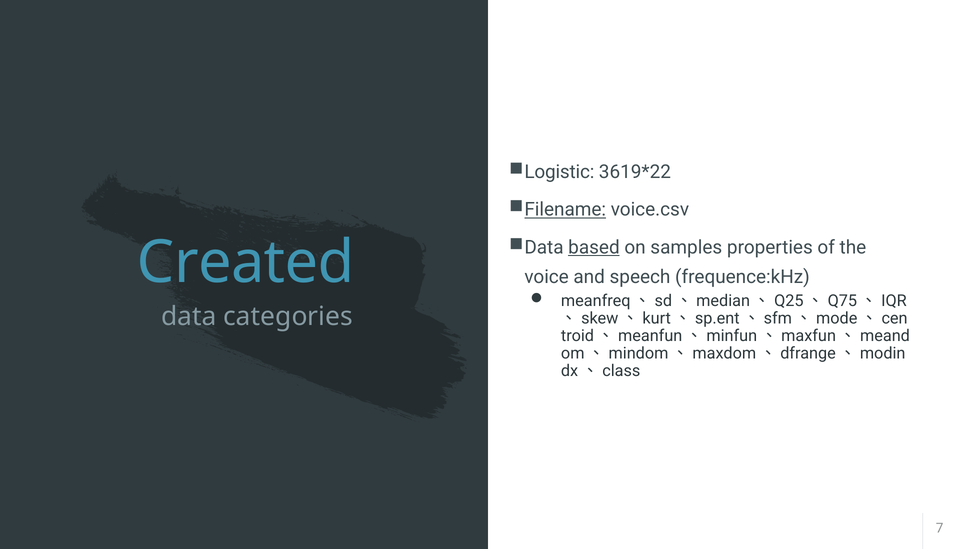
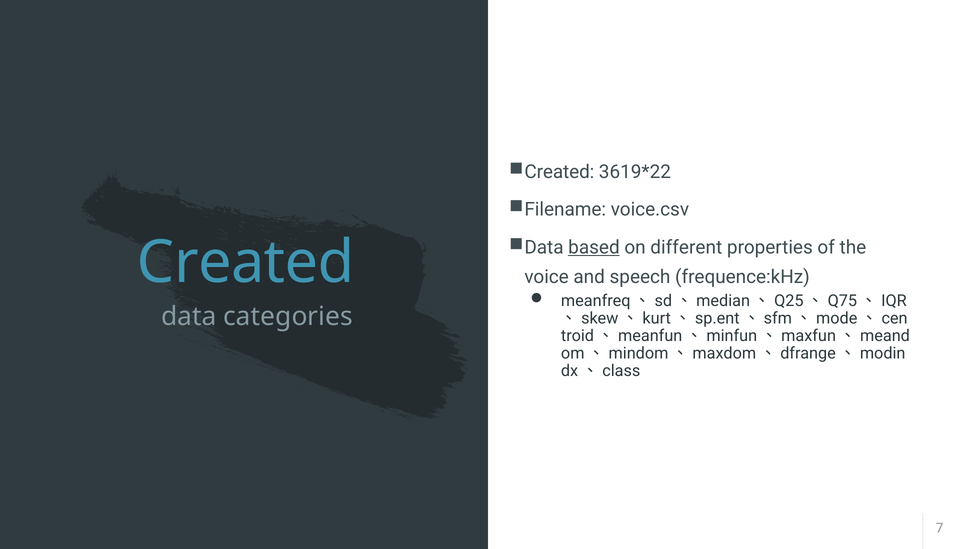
Logistic: Logistic -> Created (559, 172)
Filename underline: present -> none (565, 210)
samples: samples -> different (686, 247)
